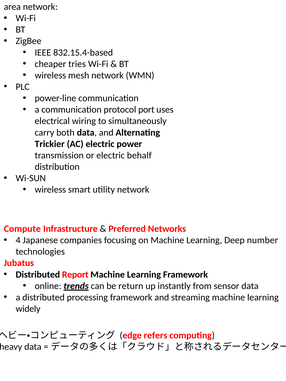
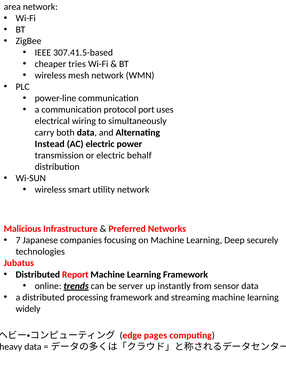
832.15.4-based: 832.15.4-based -> 307.41.5-based (83, 53)
Trickier: Trickier -> Instead (50, 144)
Compute: Compute -> Malicious (22, 229)
4: 4 -> 7 (18, 240)
number: number -> securely (263, 240)
return: return -> server (131, 286)
refers: refers -> pages (156, 336)
